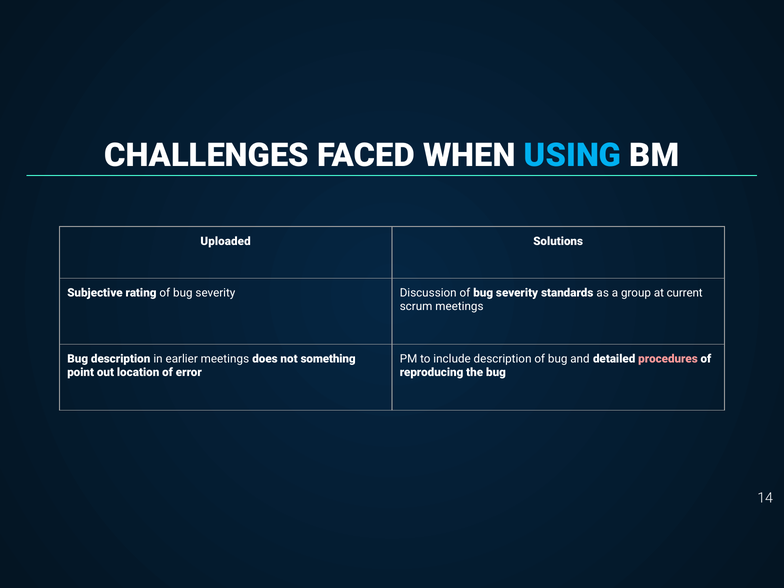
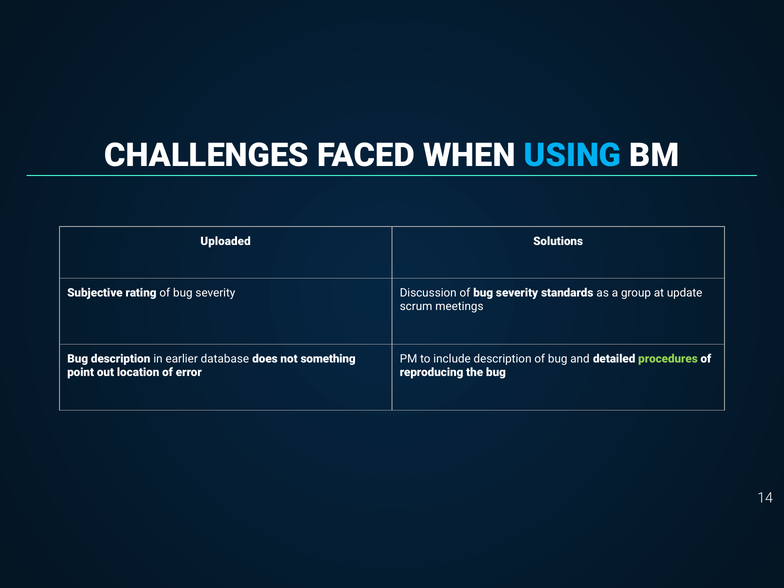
current: current -> update (685, 293)
procedures colour: pink -> light green (668, 359)
earlier meetings: meetings -> database (225, 359)
